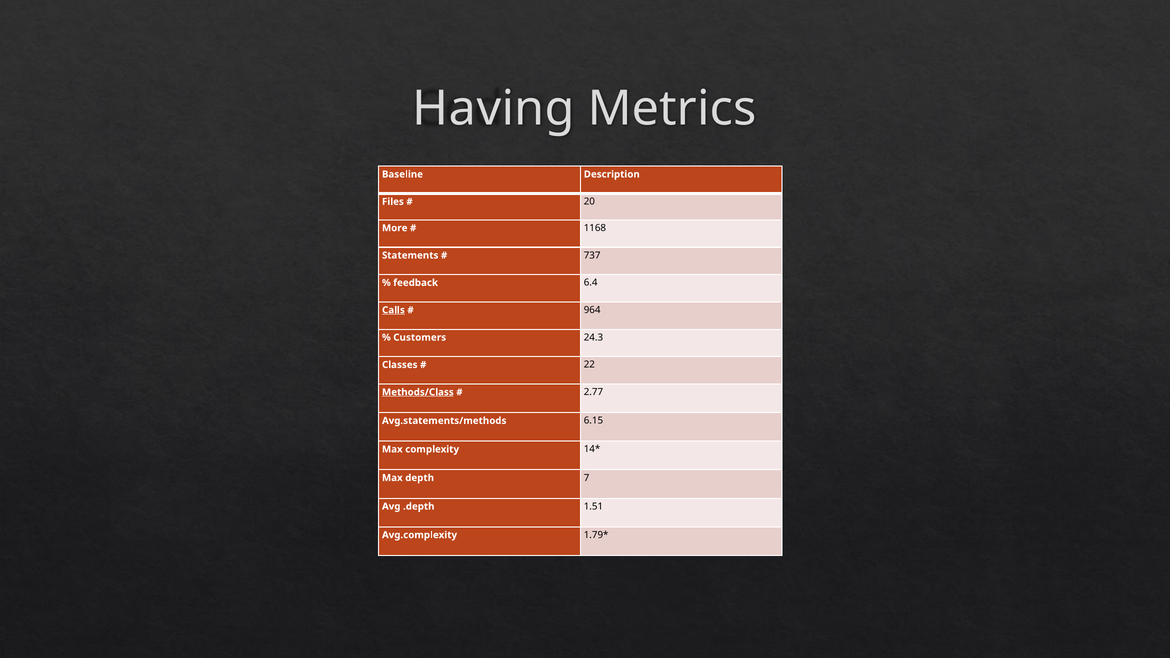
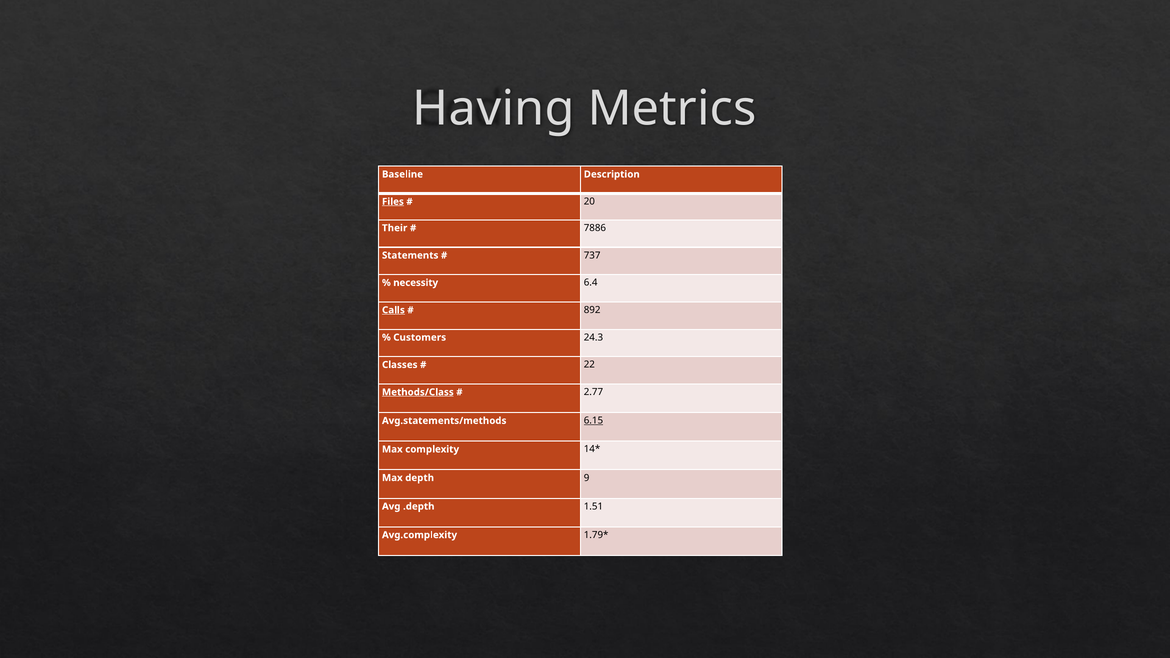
Files underline: none -> present (393, 202)
More: More -> Their (395, 228)
1168: 1168 -> 7886 (595, 228)
feedback: feedback -> necessity (416, 283)
964: 964 -> 892 (592, 310)
6.15 underline: none -> present (593, 421)
7: 7 -> 9 (587, 478)
